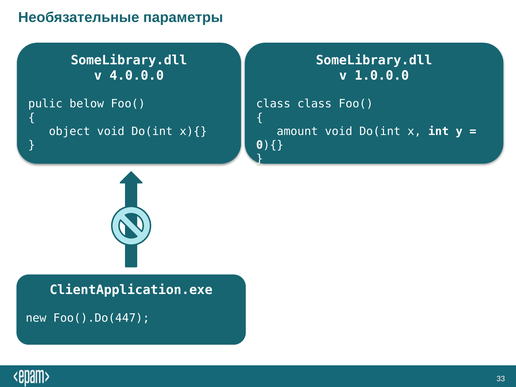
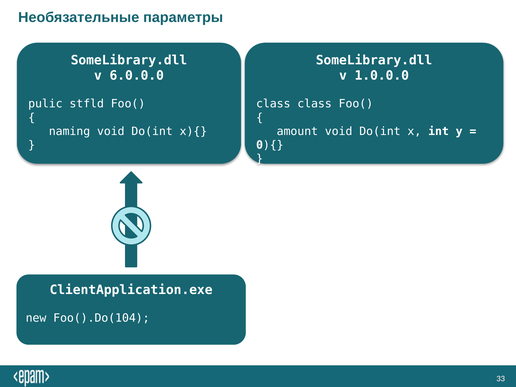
4.0.0.0: 4.0.0.0 -> 6.0.0.0 (137, 76)
below: below -> stfld (87, 104)
object: object -> naming (70, 131)
Foo().Do(447: Foo().Do(447 -> Foo().Do(104 (101, 318)
